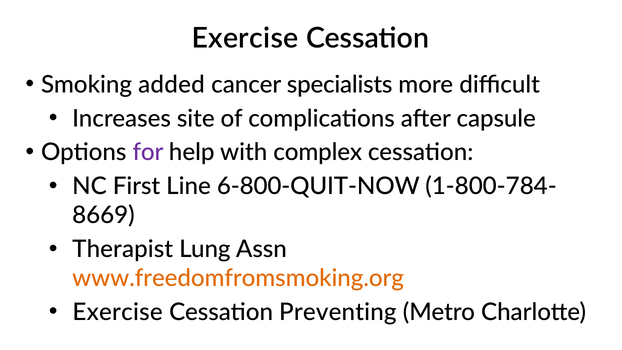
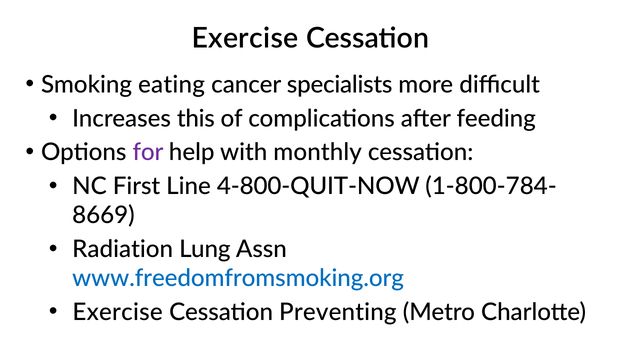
added: added -> eating (171, 85)
site: site -> this (196, 119)
capsule: capsule -> feeding (496, 119)
complex: complex -> monthly (318, 152)
6-800-QUIT-NOW: 6-800-QUIT-NOW -> 4-800-QUIT-NOW (318, 186)
Therapist: Therapist -> Radiation (123, 249)
www.freedomfromsmoking.org colour: orange -> blue (238, 278)
